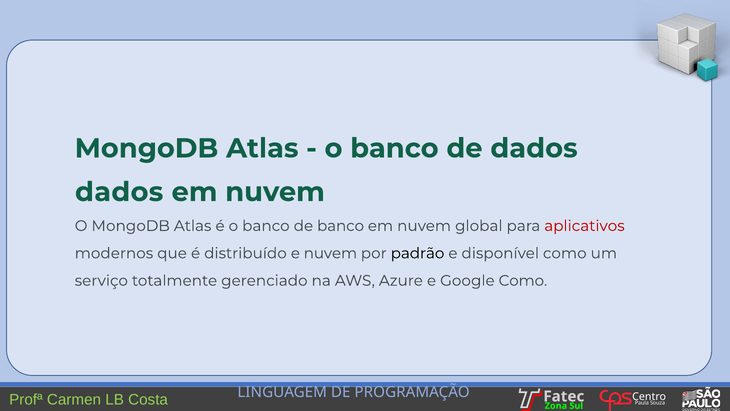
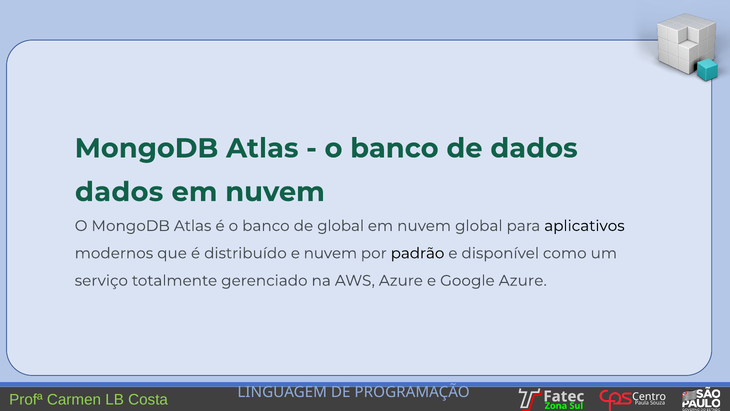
de banco: banco -> global (341, 226)
aplicativos colour: red -> black (584, 226)
Google Como: Como -> Azure (523, 280)
